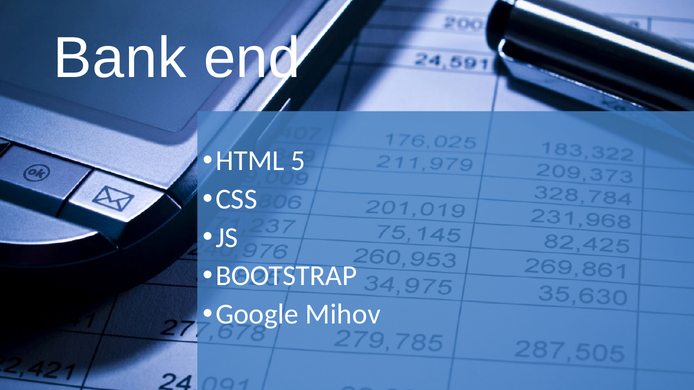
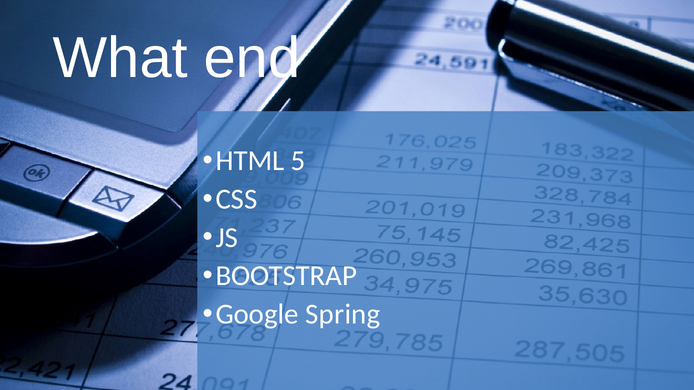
Bank: Bank -> What (120, 58)
Mihov: Mihov -> Spring (343, 315)
